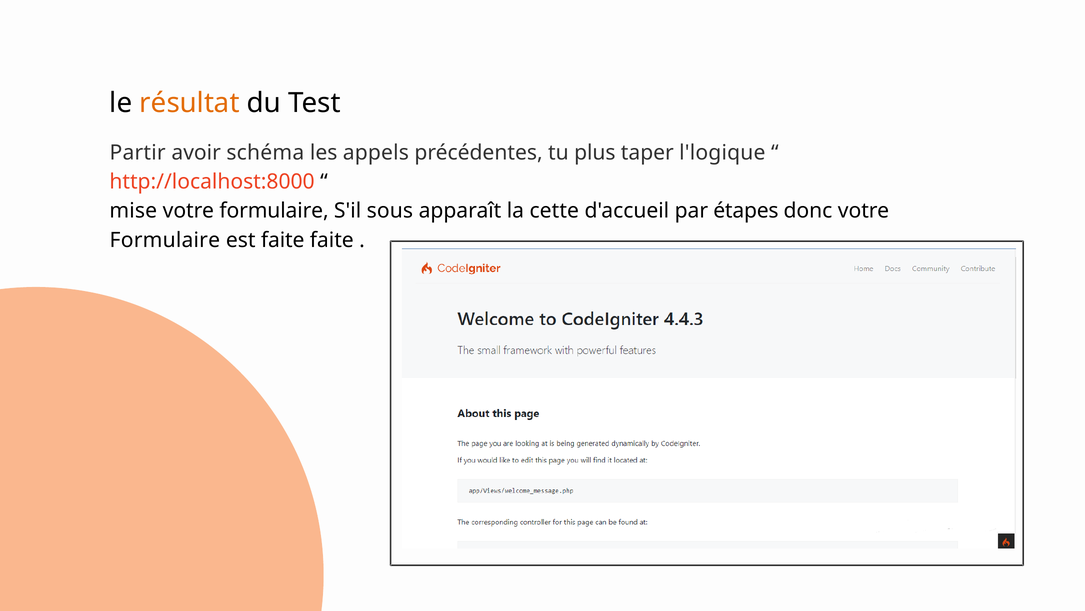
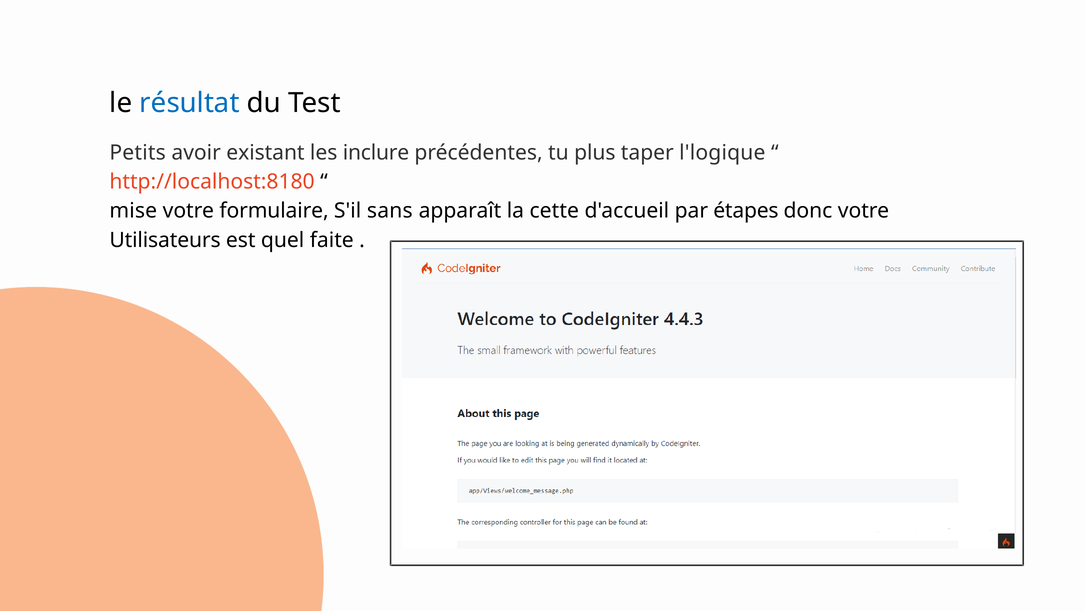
résultat colour: orange -> blue (190, 103)
Partir: Partir -> Petits (138, 153)
schéma: schéma -> existant (265, 153)
appels: appels -> inclure (376, 153)
http://localhost:8000: http://localhost:8000 -> http://localhost:8180 (212, 182)
sous: sous -> sans (390, 211)
Formulaire: Formulaire -> Utilisateurs (165, 240)
est faite: faite -> quel (283, 240)
